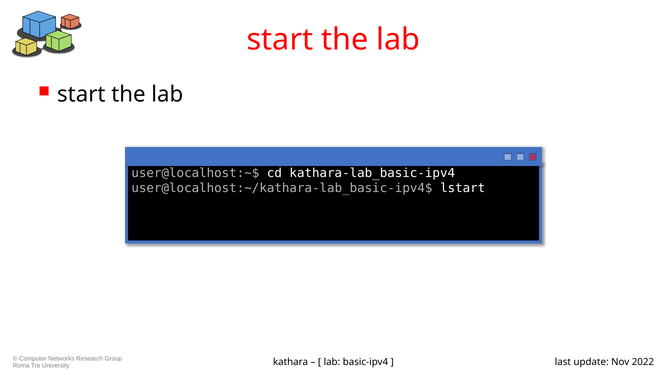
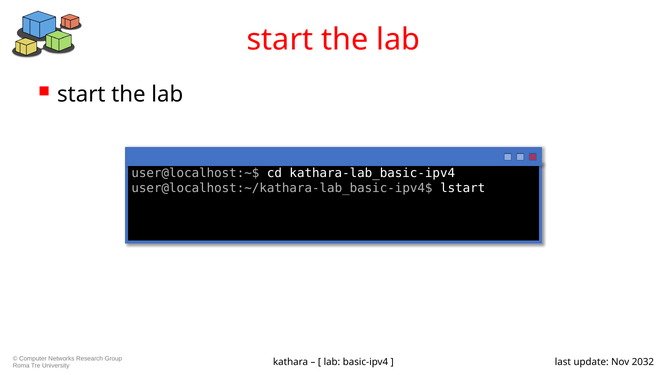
2022: 2022 -> 2032 (643, 362)
